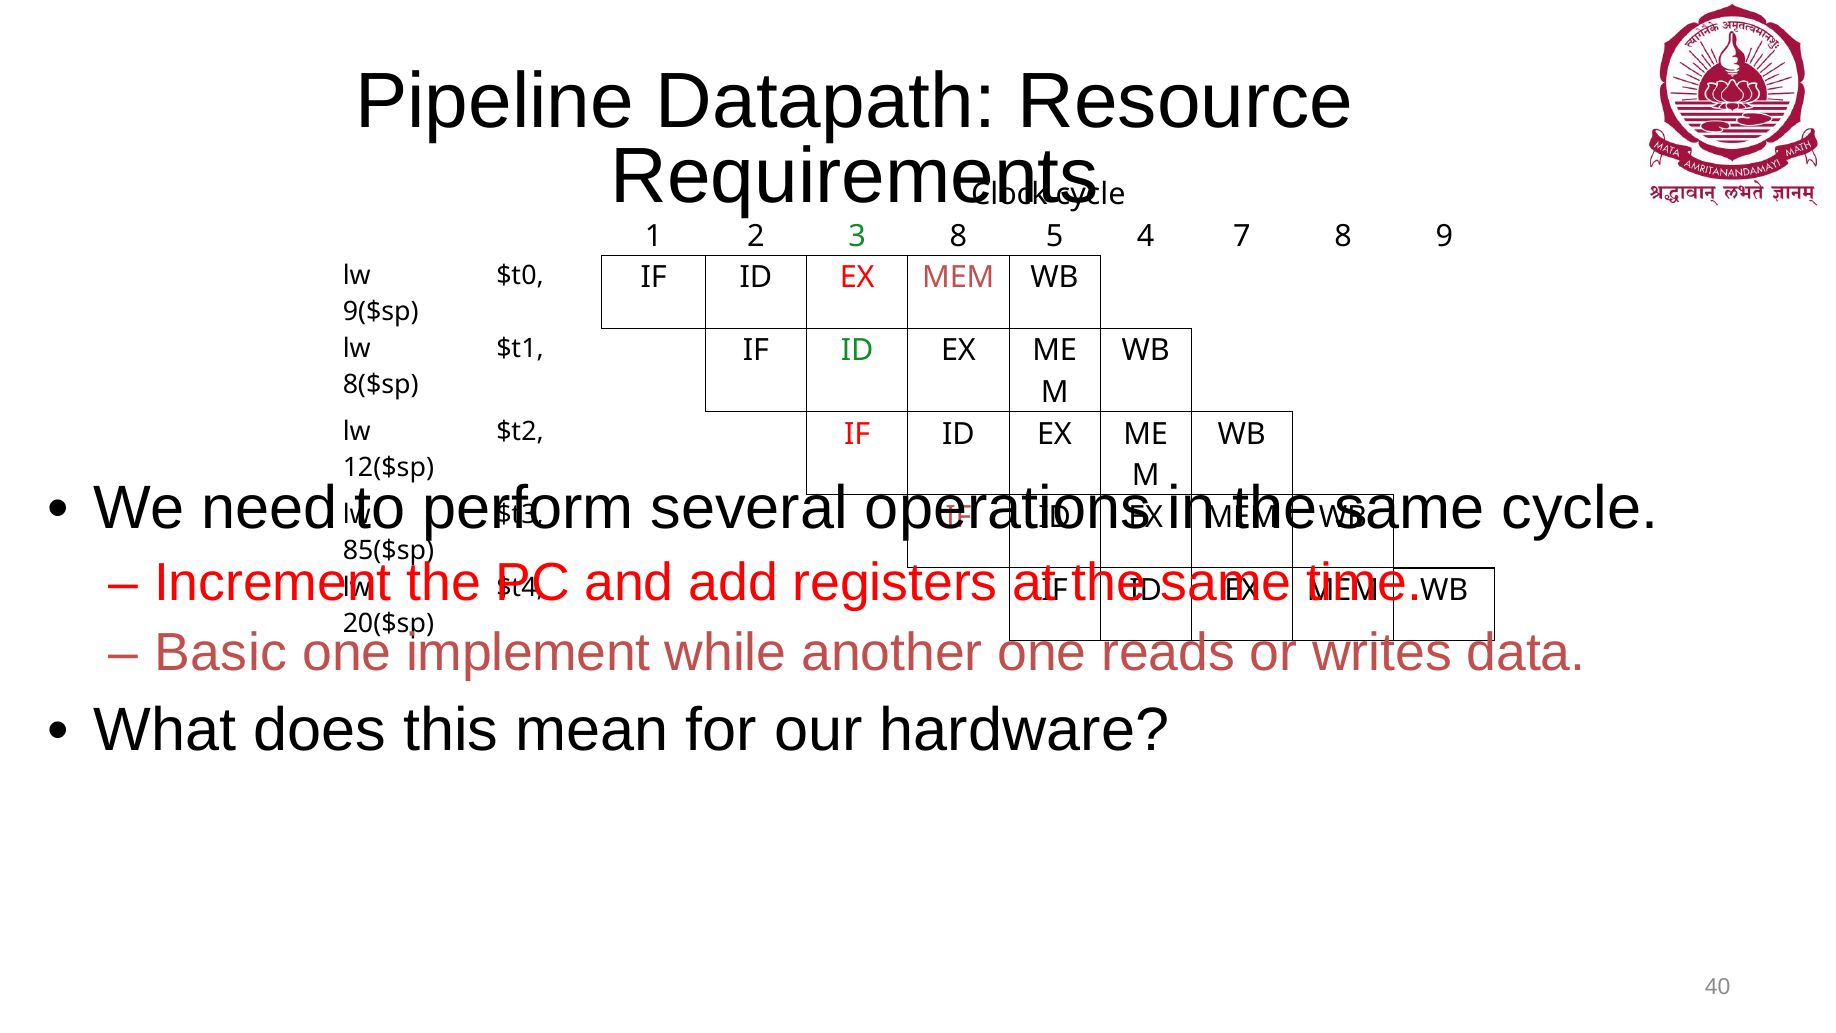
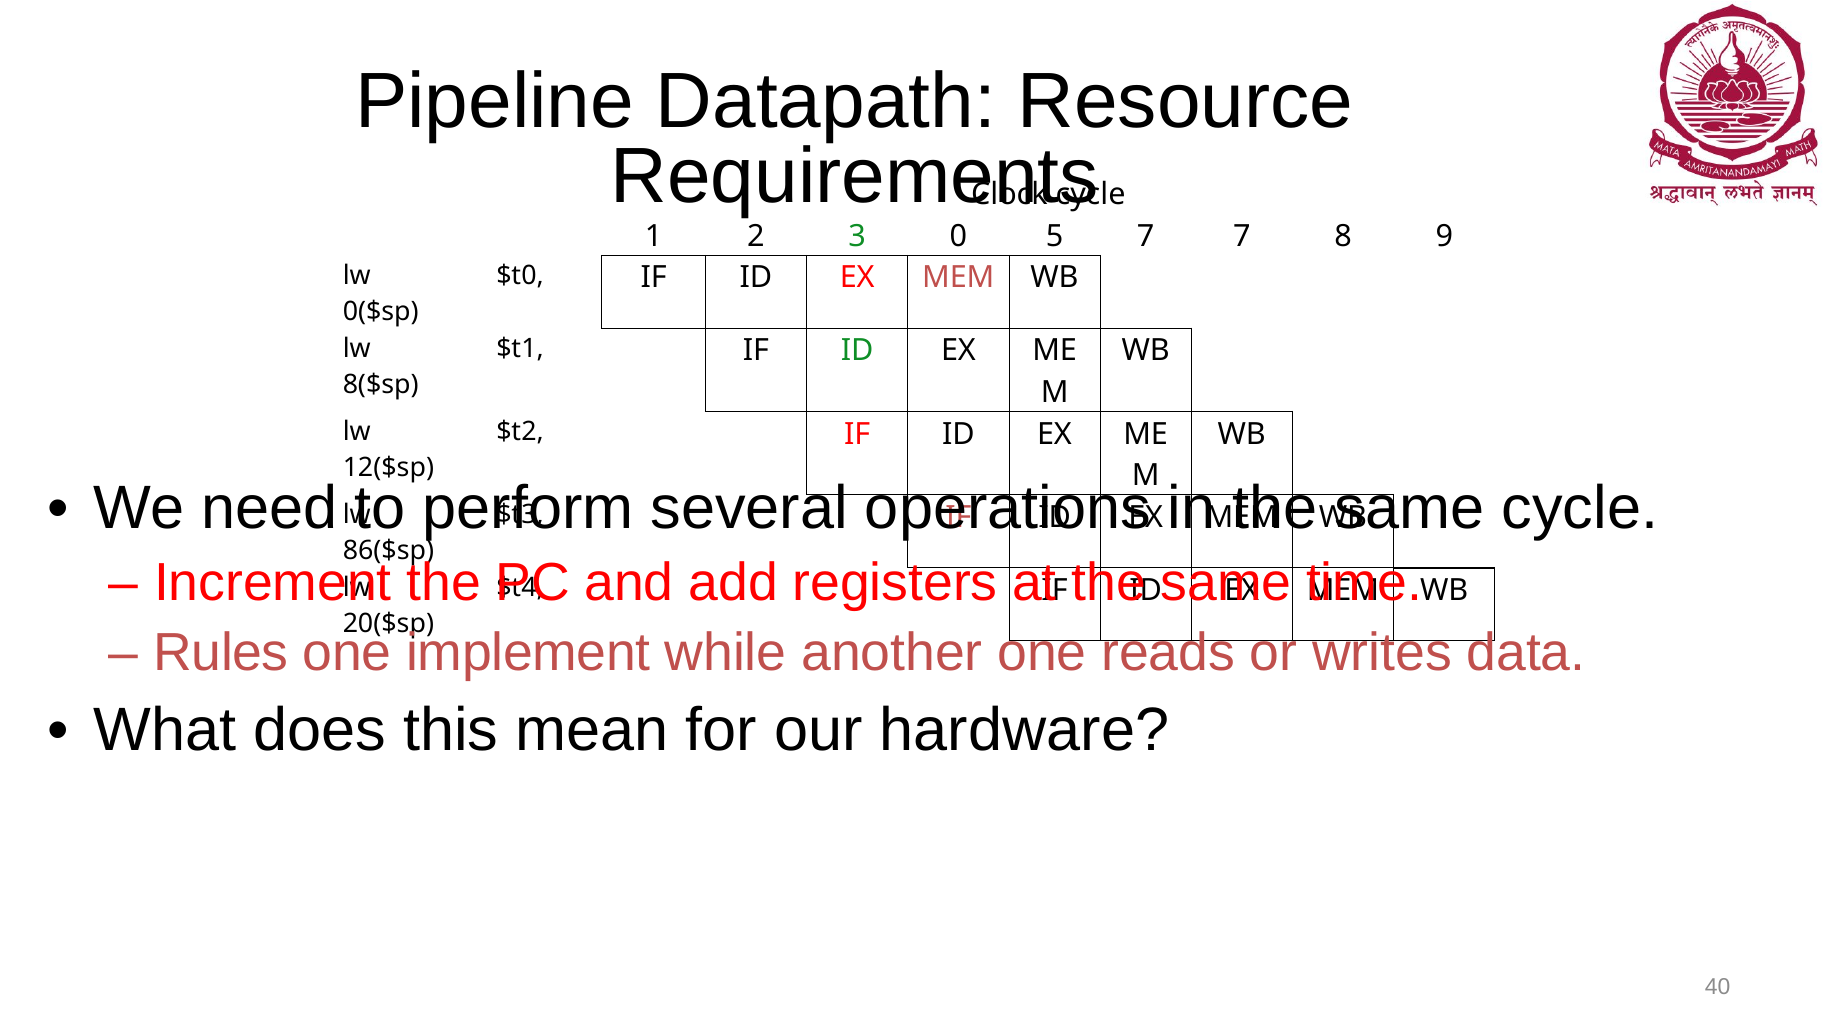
3 8: 8 -> 0 (958, 236)
5 4: 4 -> 7 (1146, 236)
9($sp: 9($sp -> 0($sp (381, 312)
85($sp: 85($sp -> 86($sp (388, 551)
Basic: Basic -> Rules (221, 653)
